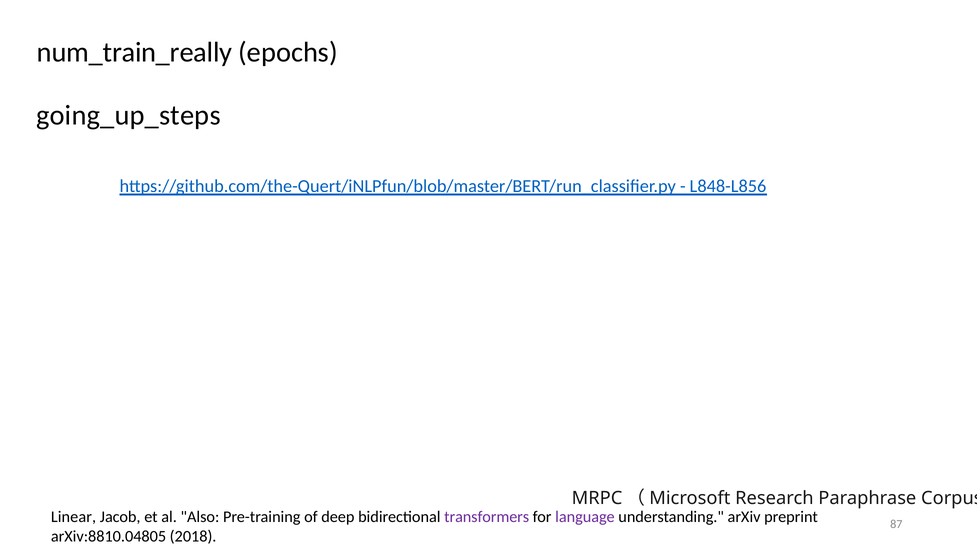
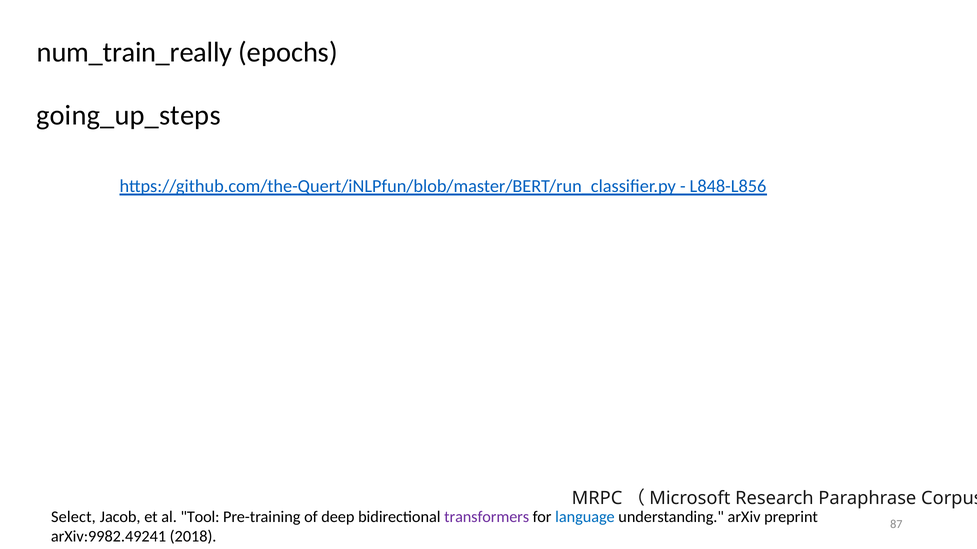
Linear: Linear -> Select (73, 517)
Also: Also -> Tool (200, 517)
language colour: purple -> blue (585, 517)
arXiv:8810.04805: arXiv:8810.04805 -> arXiv:9982.49241 (109, 537)
